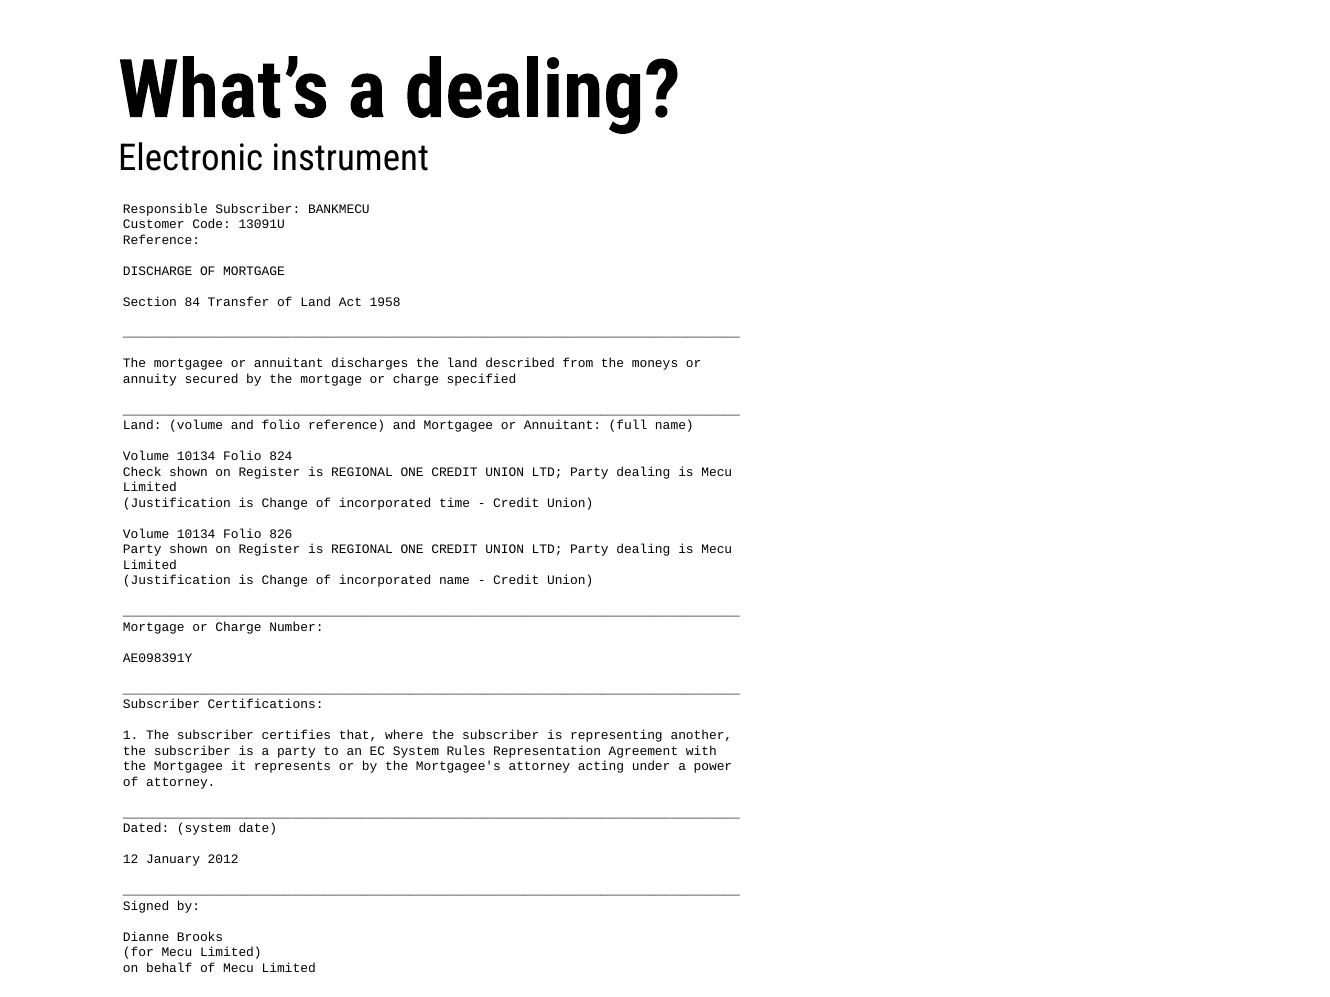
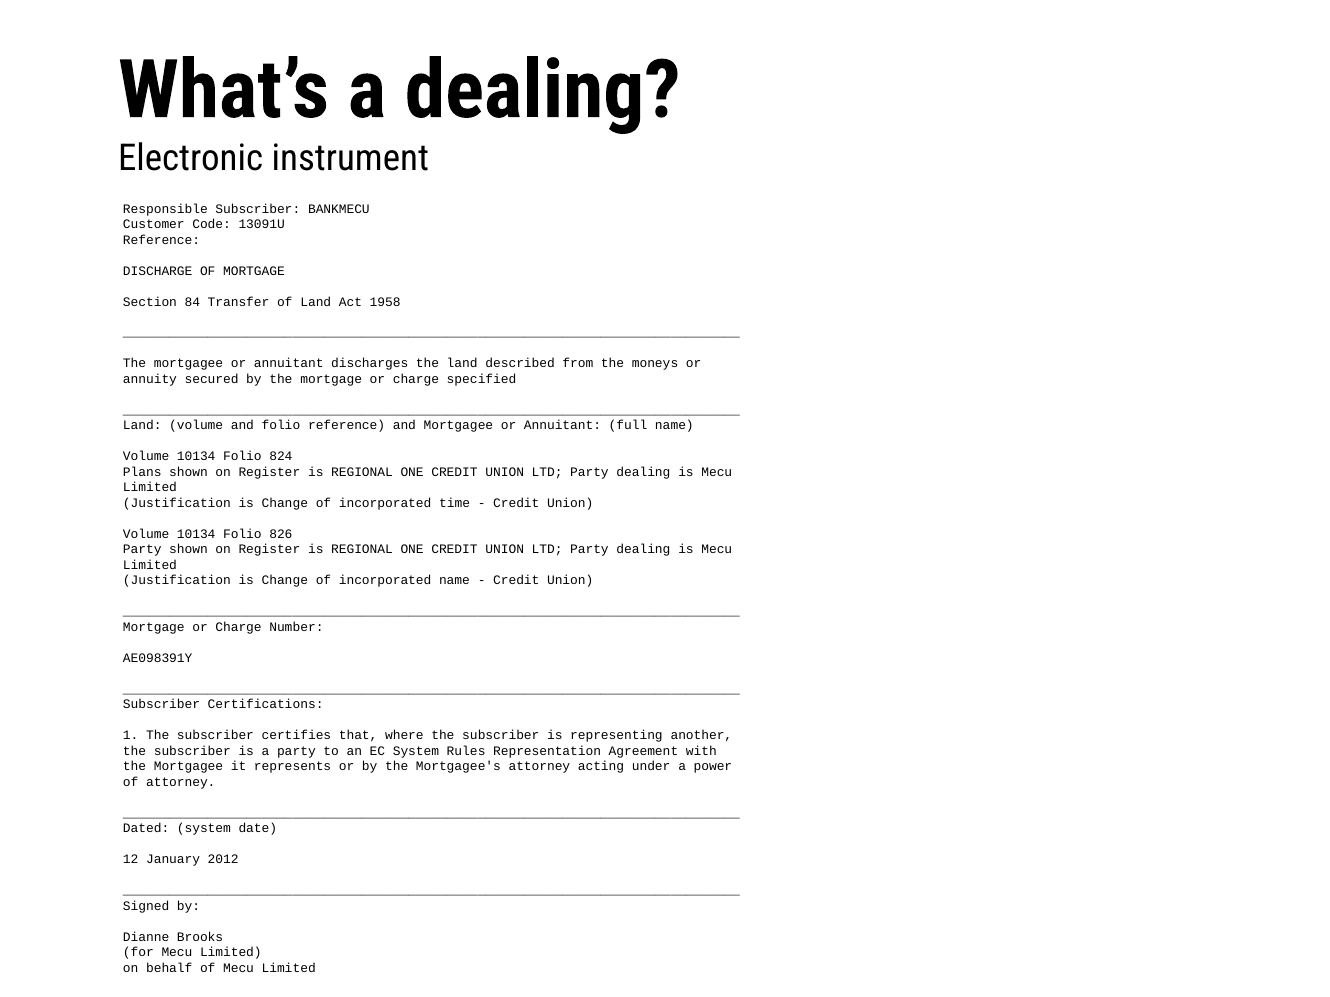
Check: Check -> Plans (142, 472)
